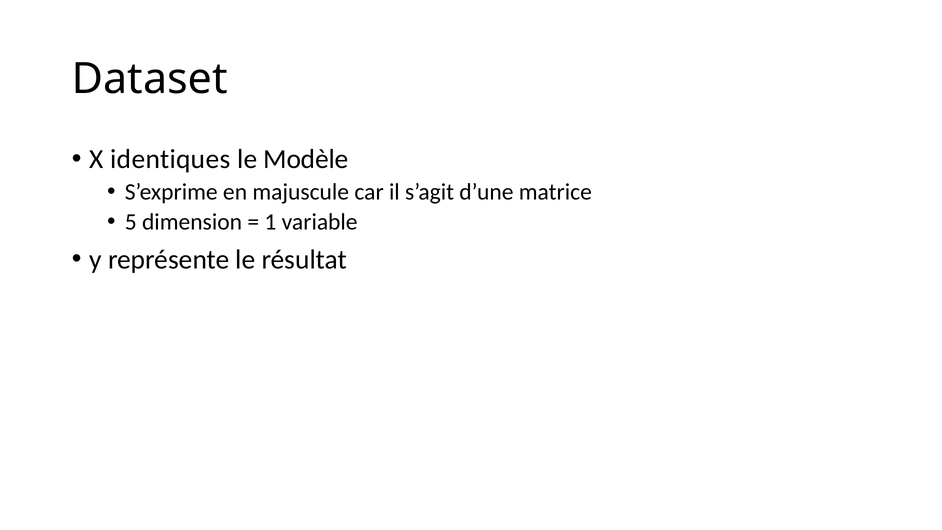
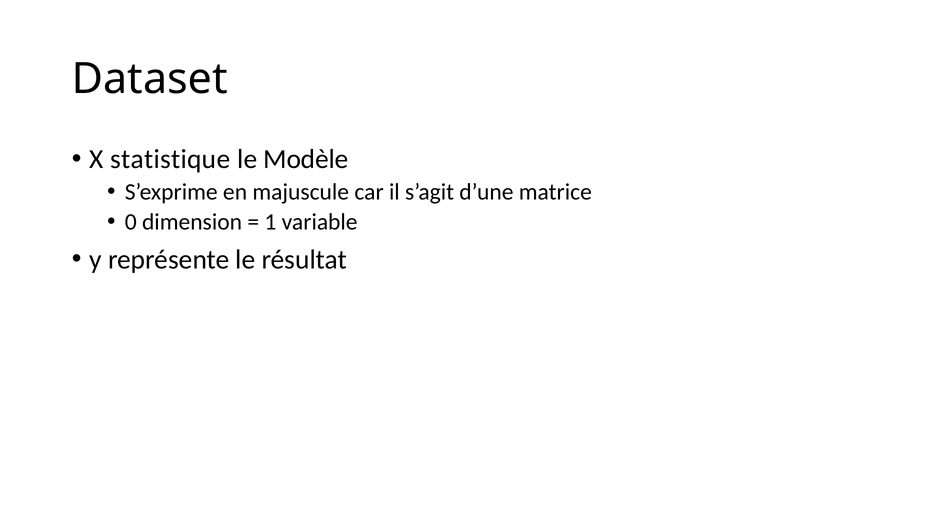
identiques: identiques -> statistique (170, 159)
5: 5 -> 0 (131, 222)
